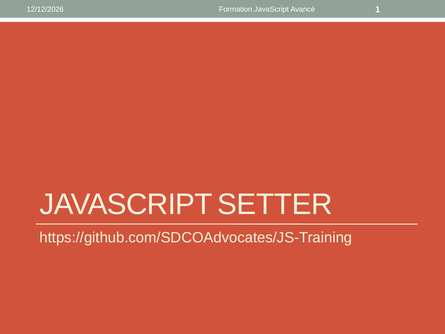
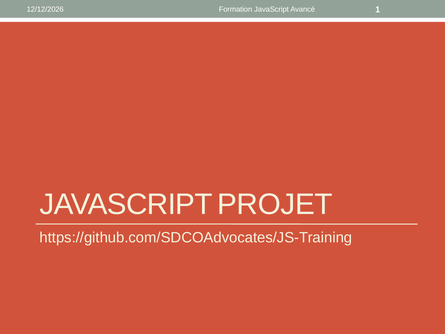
SETTER: SETTER -> PROJET (275, 204)
